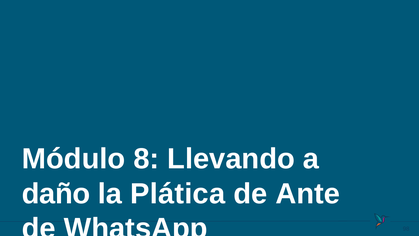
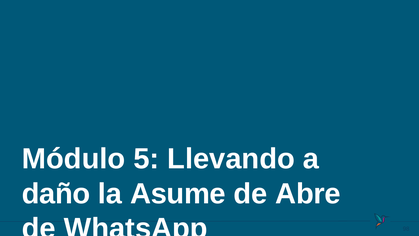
8: 8 -> 5 (146, 159)
Plática: Plática -> Asume (178, 193)
Ante: Ante -> Abre (308, 193)
